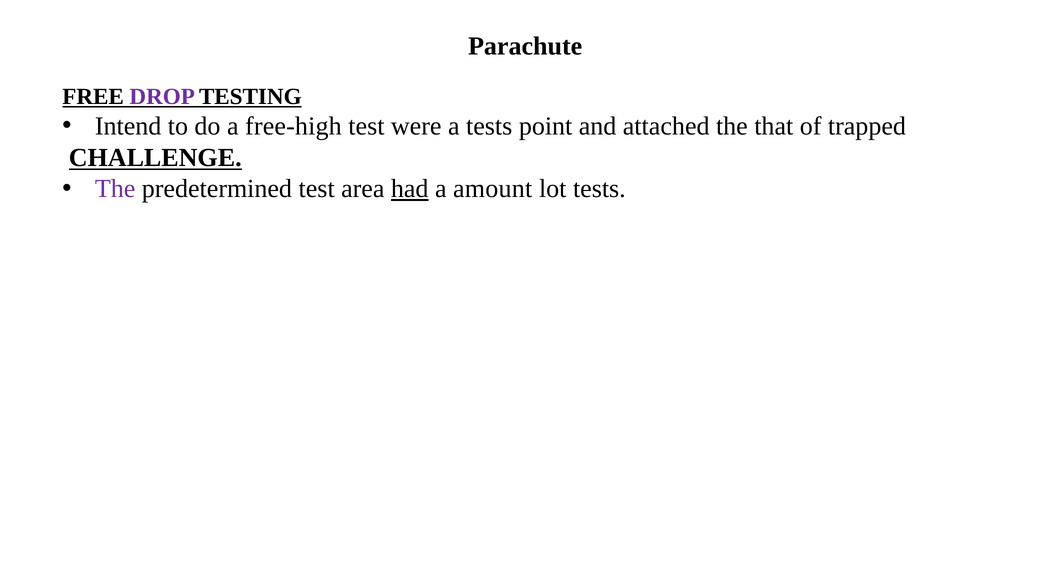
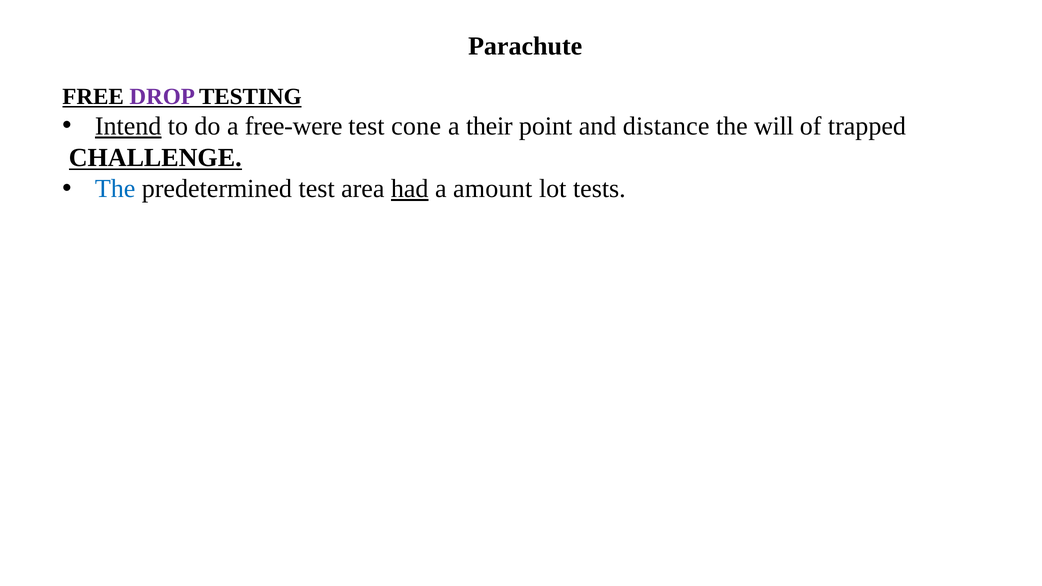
Intend underline: none -> present (128, 126)
free-high: free-high -> free-were (294, 126)
were: were -> cone (416, 126)
a tests: tests -> their (489, 126)
attached: attached -> distance (666, 126)
that: that -> will (774, 126)
The colour: purple -> blue (115, 189)
